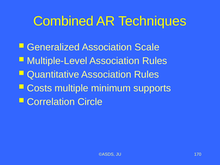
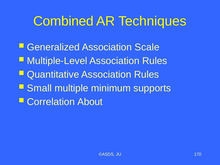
Costs: Costs -> Small (39, 88)
Circle: Circle -> About (90, 102)
